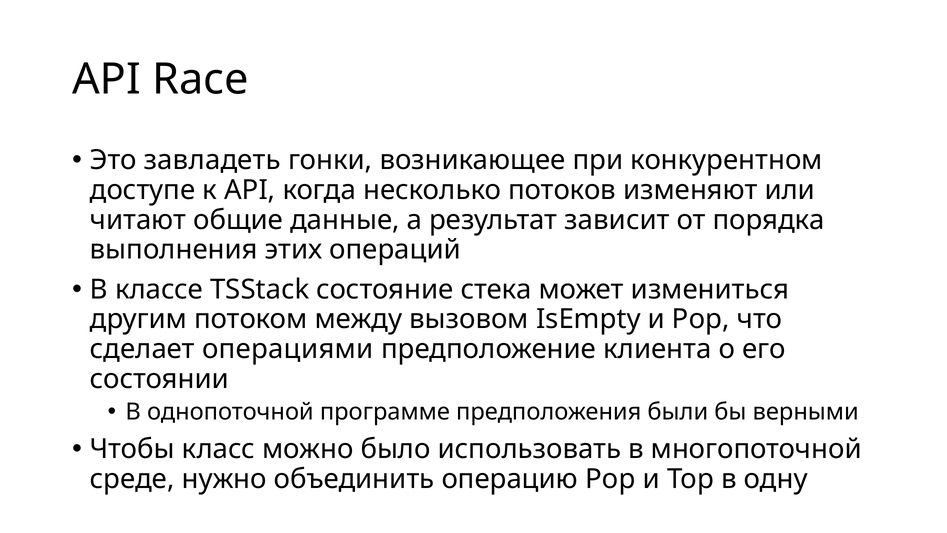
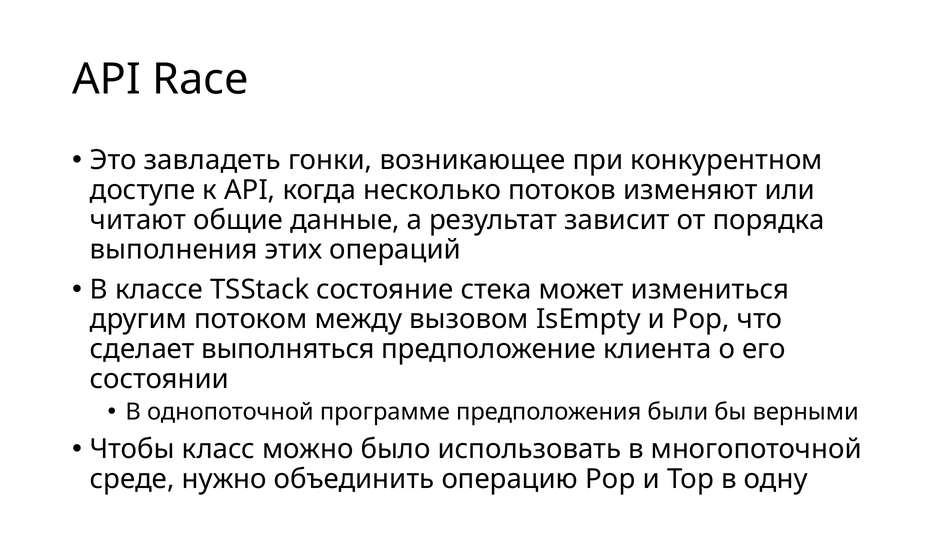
операциями: операциями -> выполняться (288, 349)
